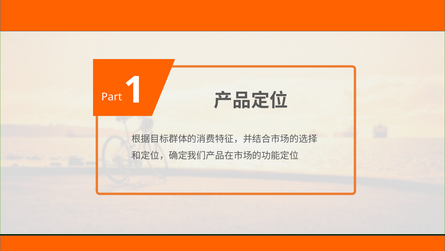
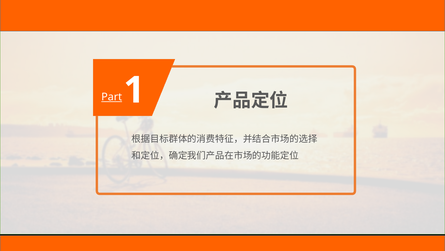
Part underline: none -> present (112, 97)
